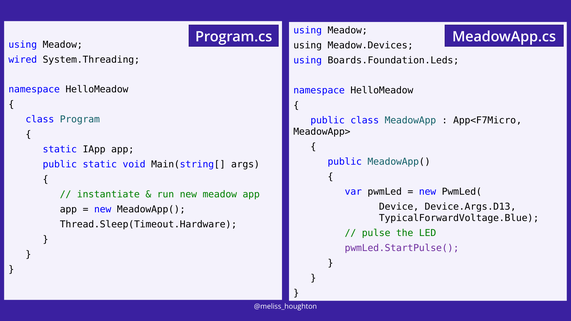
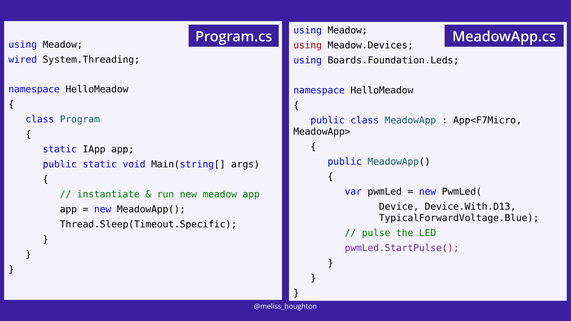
using colour: black -> red (308, 46)
Device.Args.D13: Device.Args.D13 -> Device.With.D13 (470, 207)
Thread.Sleep(Timeout.Hardware: Thread.Sleep(Timeout.Hardware -> Thread.Sleep(Timeout.Specific (148, 224)
